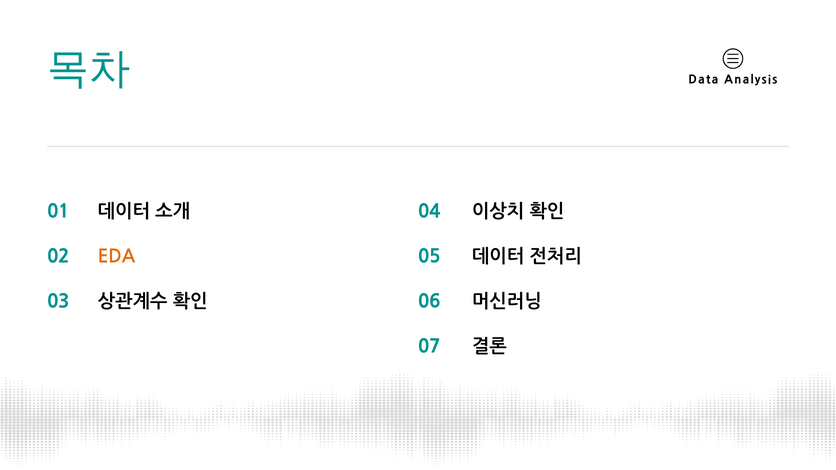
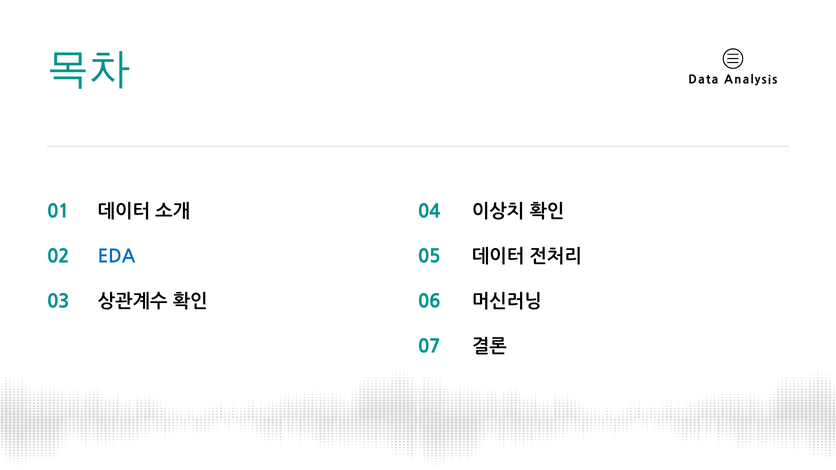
EDA colour: orange -> blue (116, 257)
